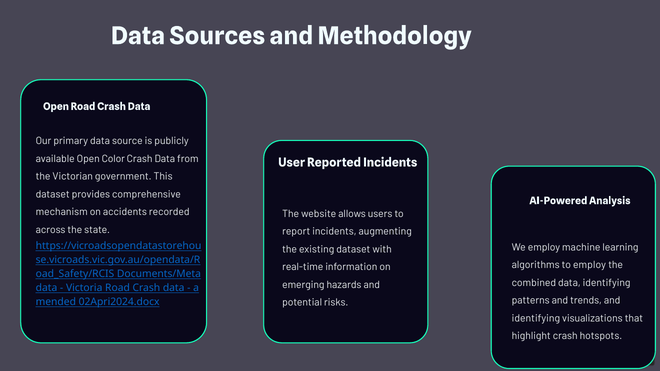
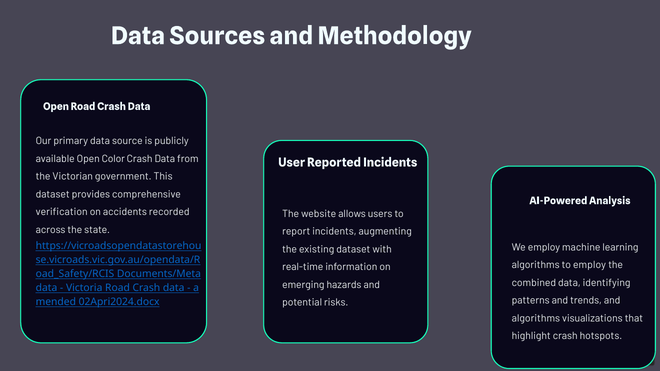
mechanism: mechanism -> verification (62, 212)
identifying: identifying -> algorithms (536, 319)
